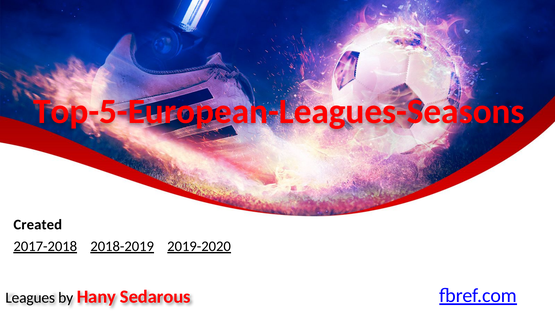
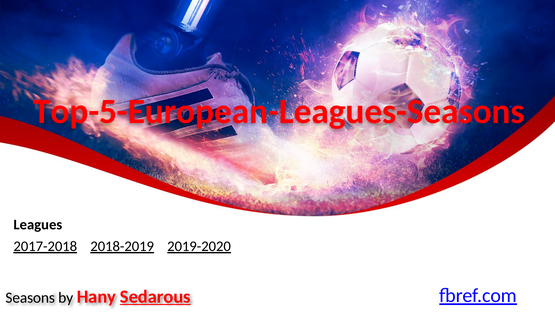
Created: Created -> Leagues (38, 225)
Leagues: Leagues -> Seasons (30, 298)
Sedarous underline: none -> present (155, 297)
